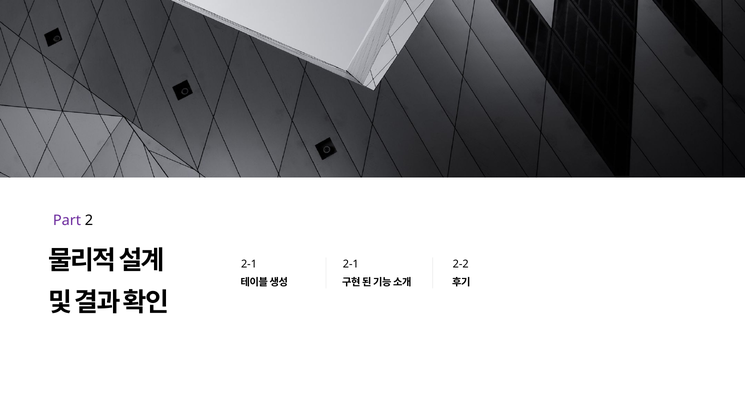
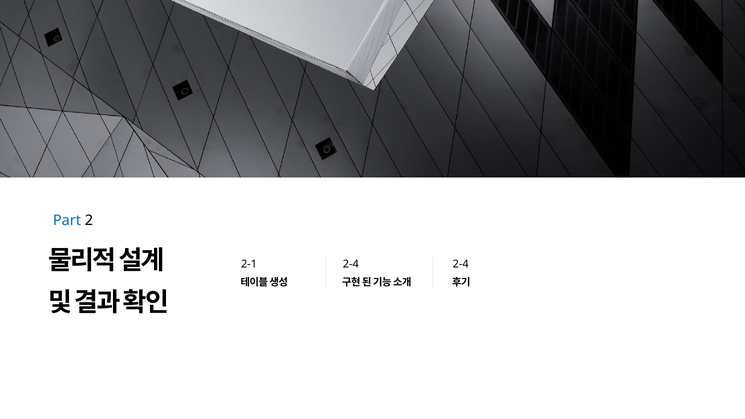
Part colour: purple -> blue (67, 220)
2-1: 2-1 -> 2-4 (351, 264)
2-1 2-2: 2-2 -> 2-4 (461, 264)
